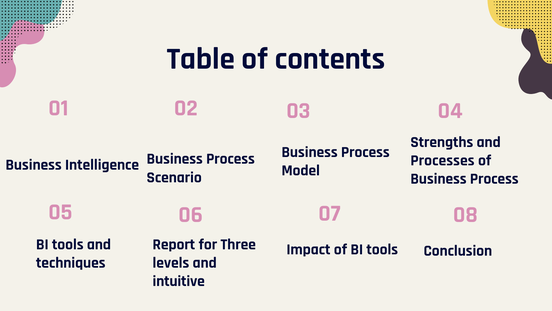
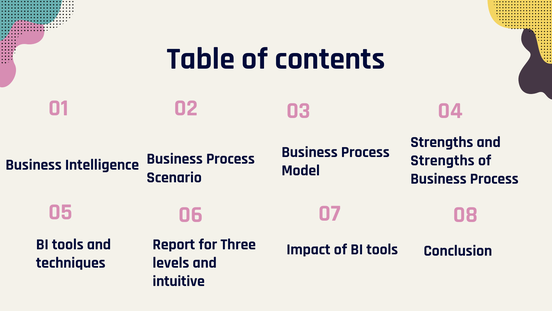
Processes: Processes -> Strengths (442, 160)
